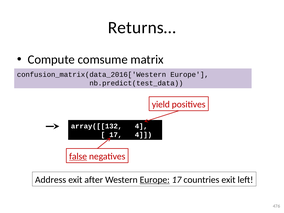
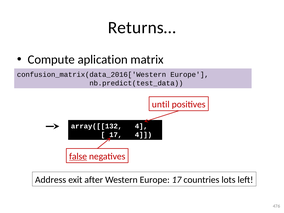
comsume: comsume -> aplication (103, 60)
yield: yield -> until (161, 104)
Europe underline: present -> none (155, 180)
countries exit: exit -> lots (228, 180)
